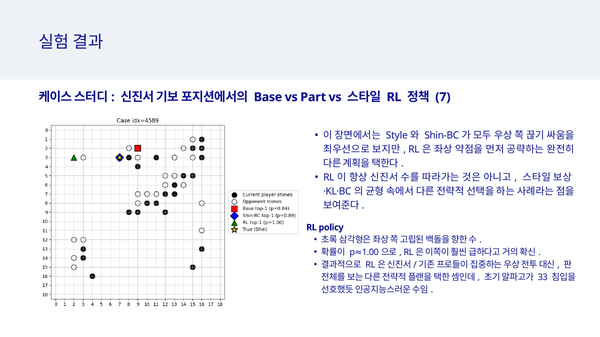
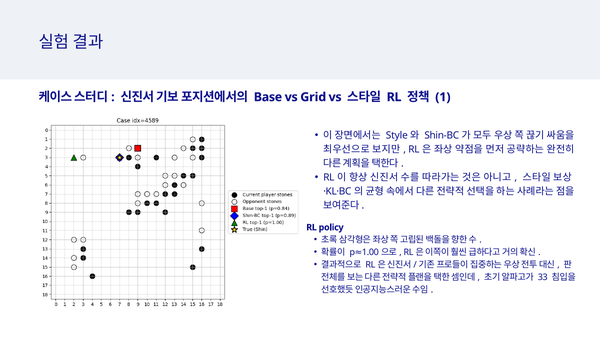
Part: Part -> Grid (313, 97)
7: 7 -> 1 (443, 97)
